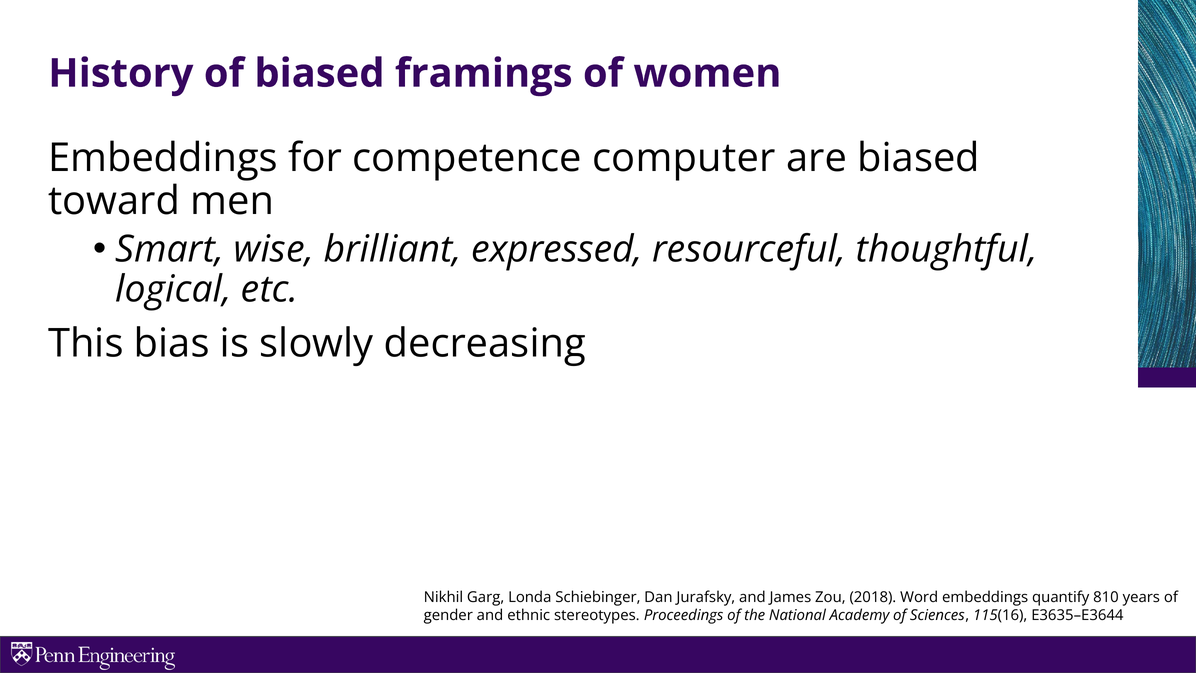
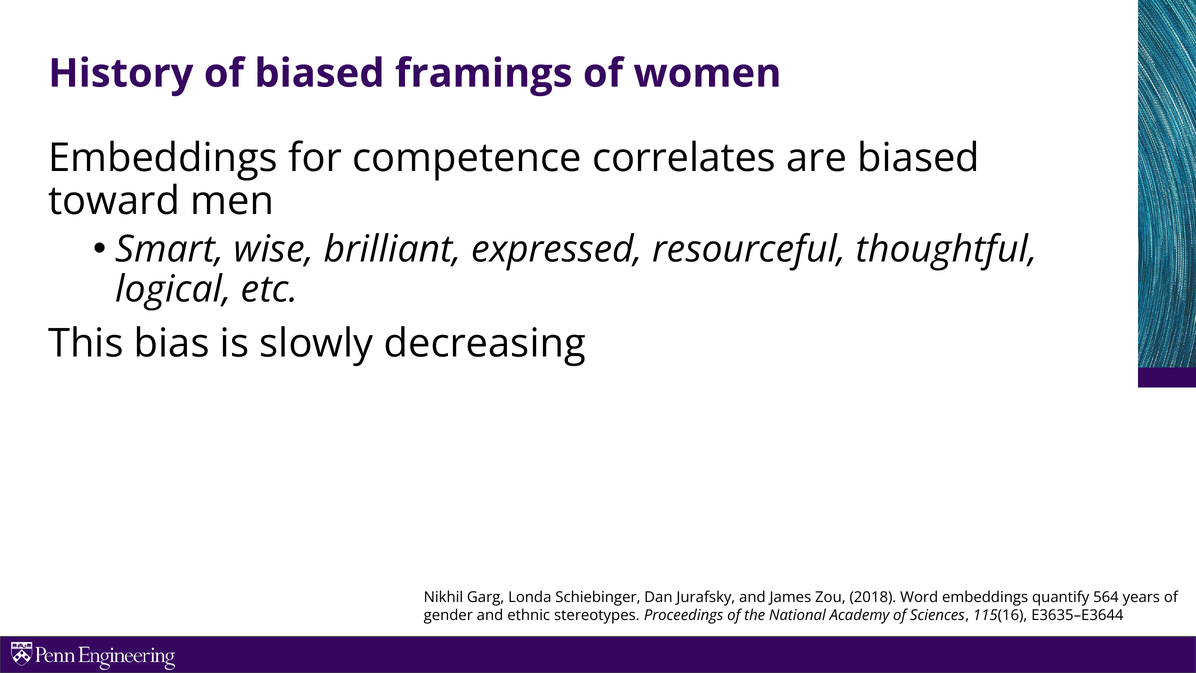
computer: computer -> correlates (684, 158)
810: 810 -> 564 (1106, 597)
